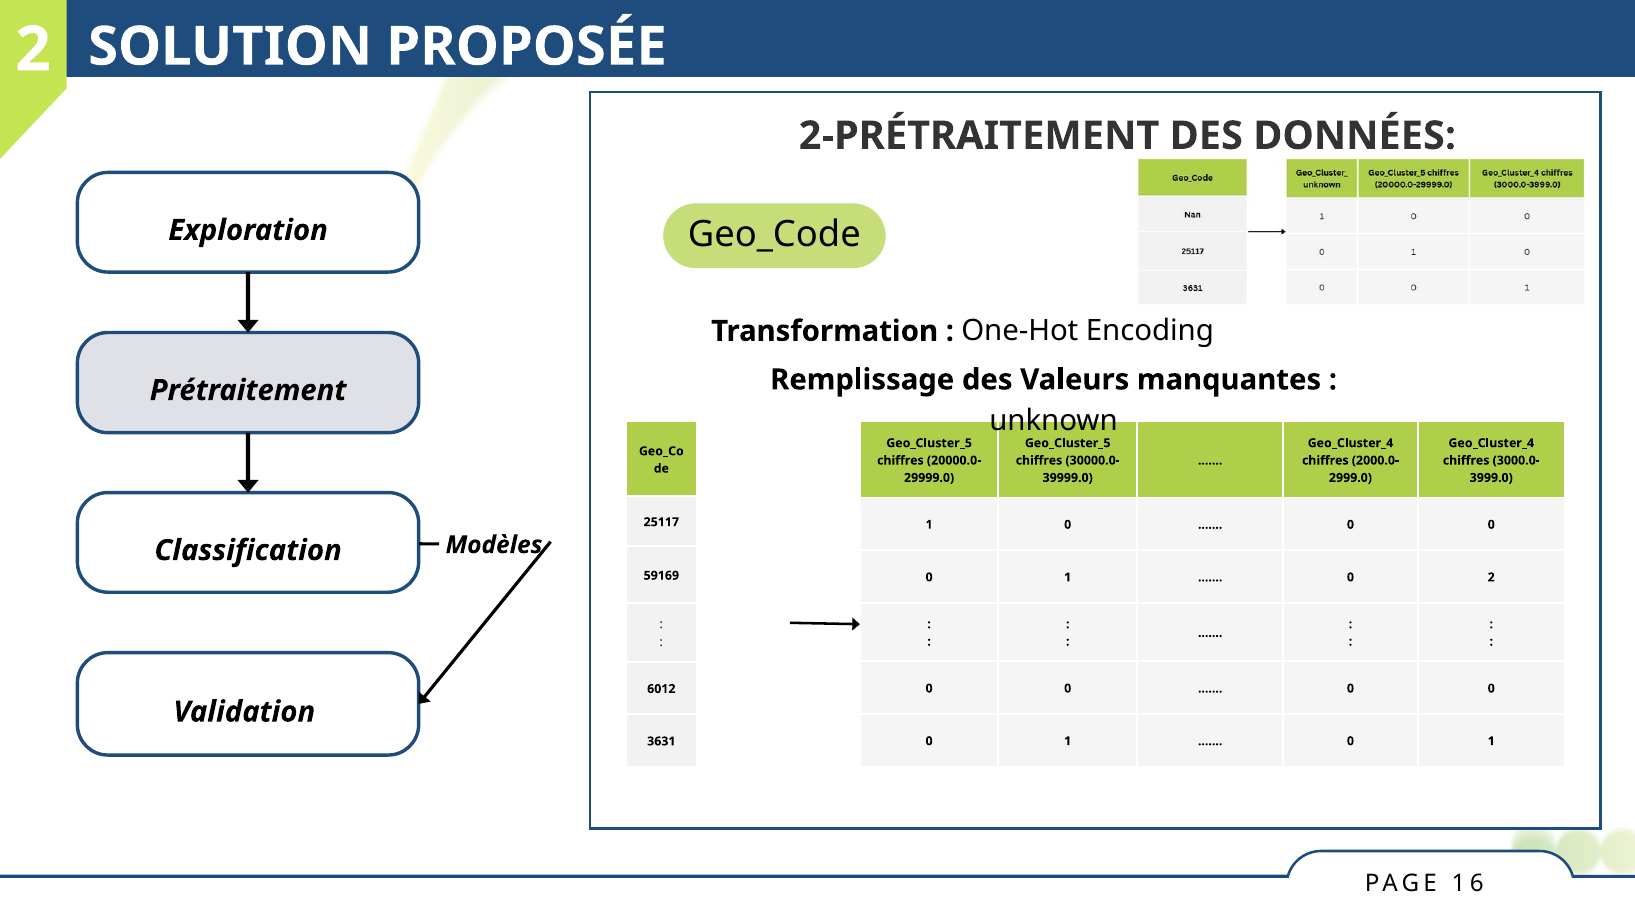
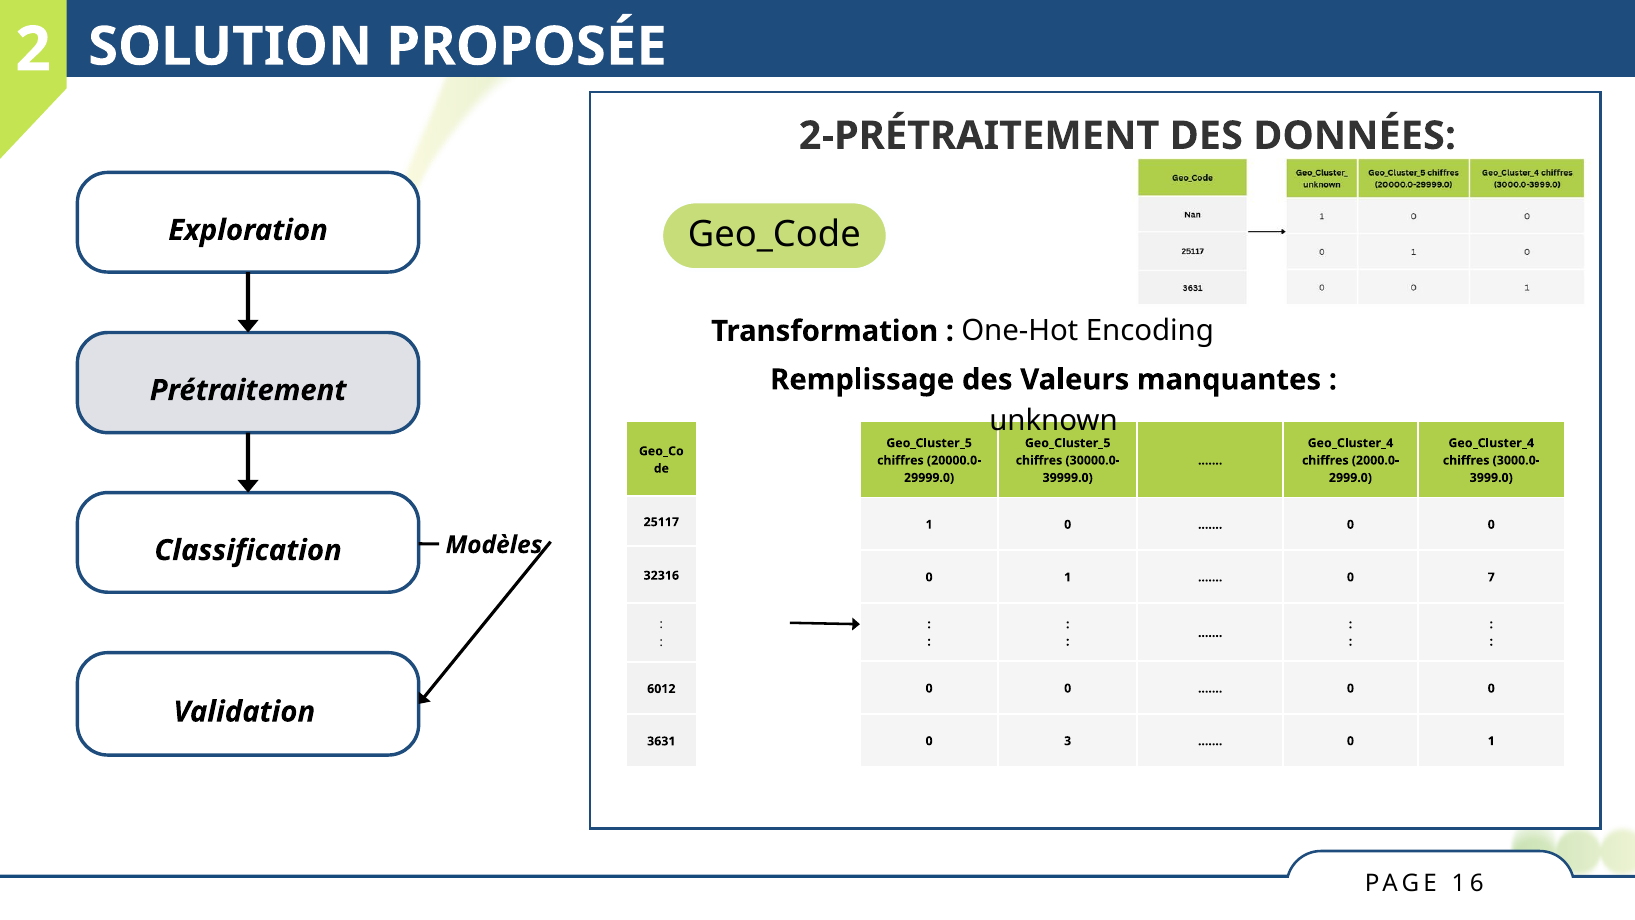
59169: 59169 -> 32316 (661, 575)
0 2: 2 -> 7 (1491, 577)
1: 1 -> 3 (1068, 741)
